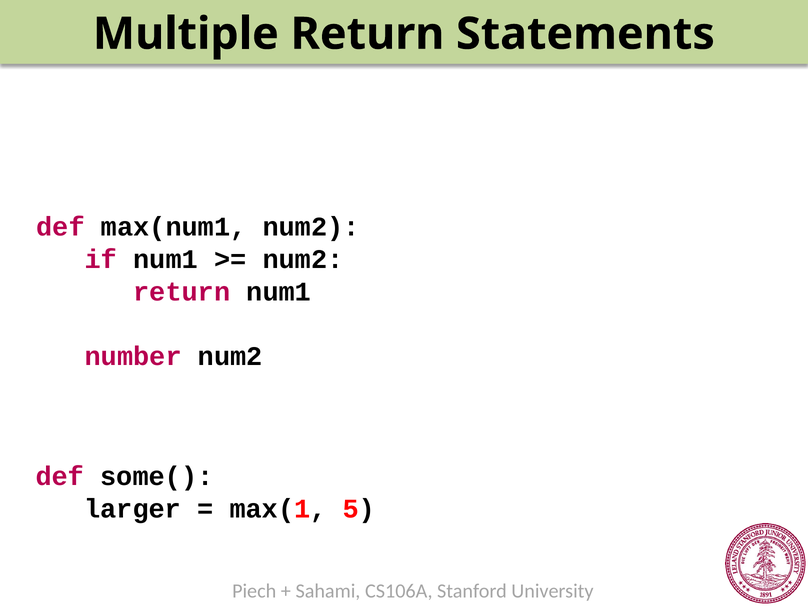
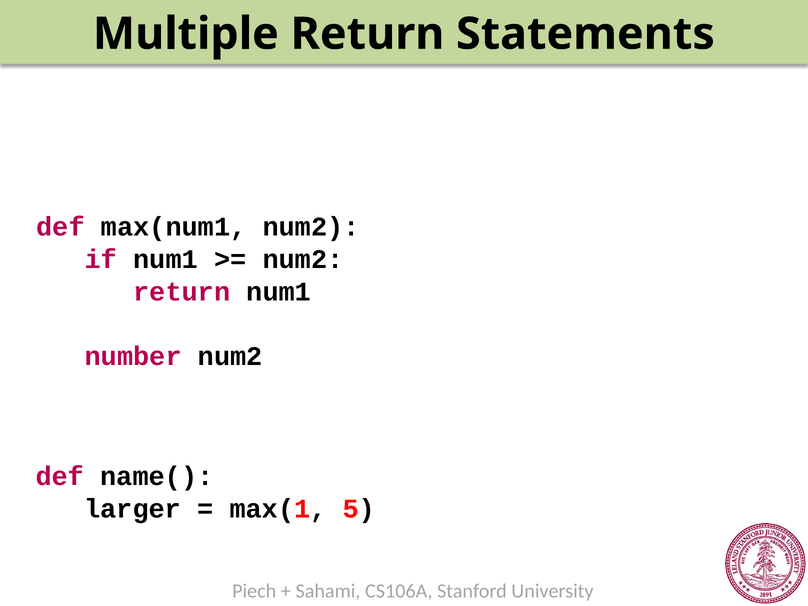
some(: some( -> name( (157, 476)
